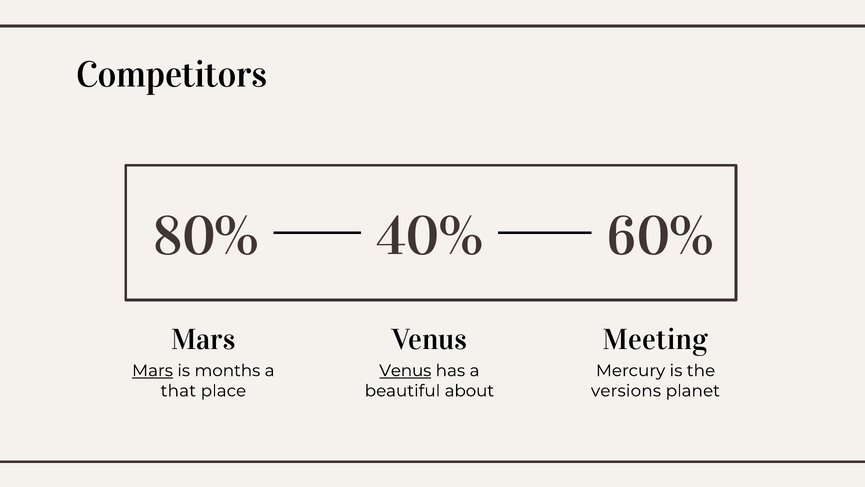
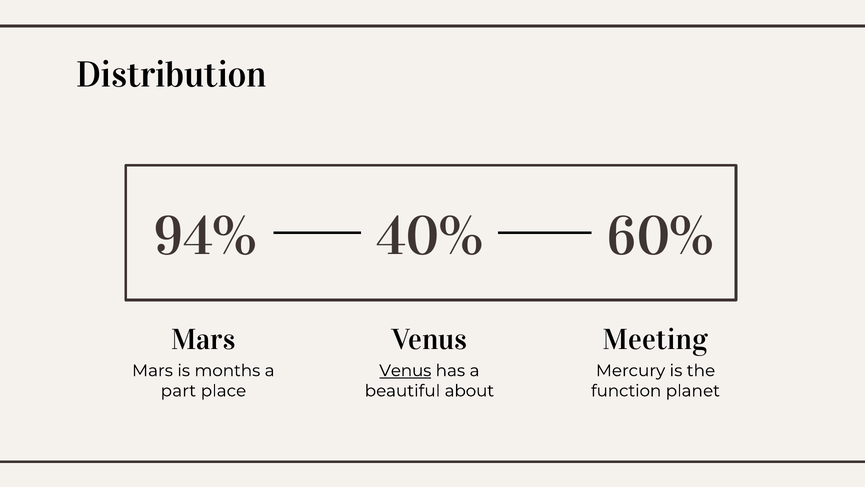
Competitors: Competitors -> Distribution (172, 75)
80%: 80% -> 94% (205, 236)
Mars underline: present -> none (152, 370)
that: that -> part (178, 391)
versions: versions -> function (626, 391)
